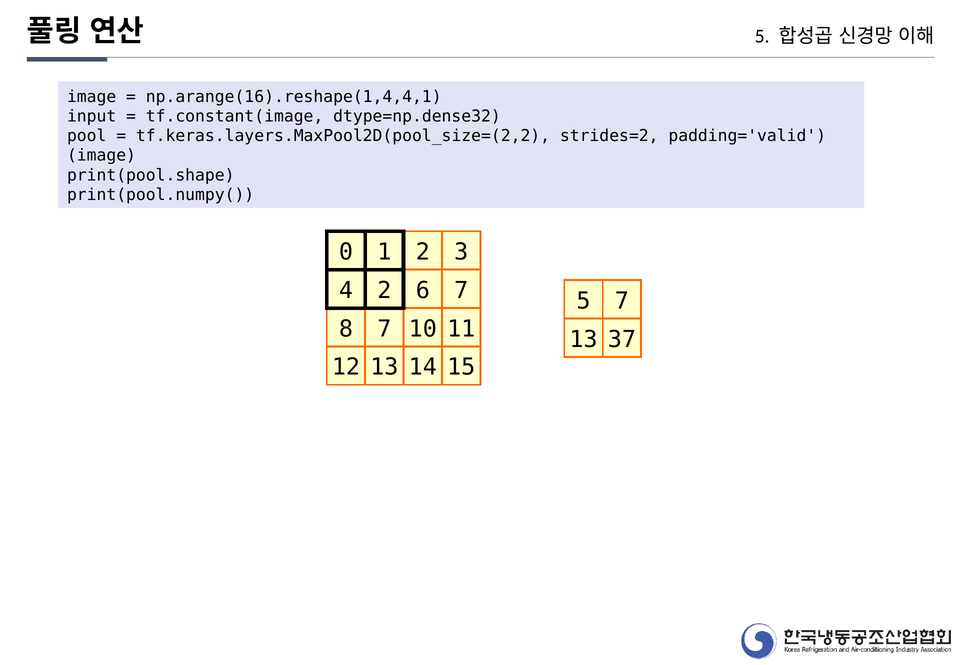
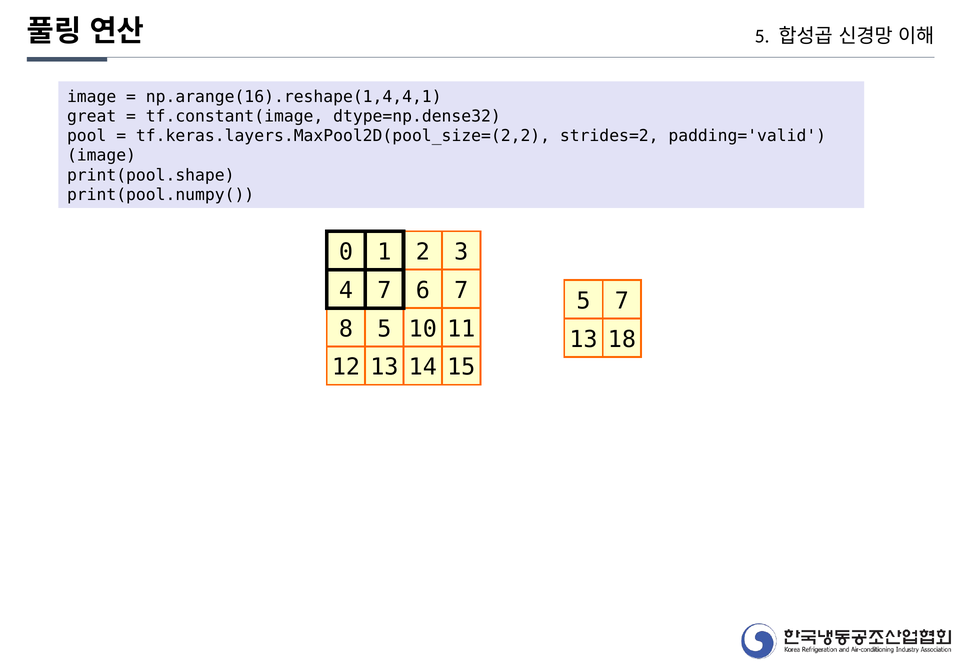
input: input -> great (92, 116)
4 2: 2 -> 7 (384, 291)
8 7: 7 -> 5 (384, 329)
37: 37 -> 18 (622, 339)
